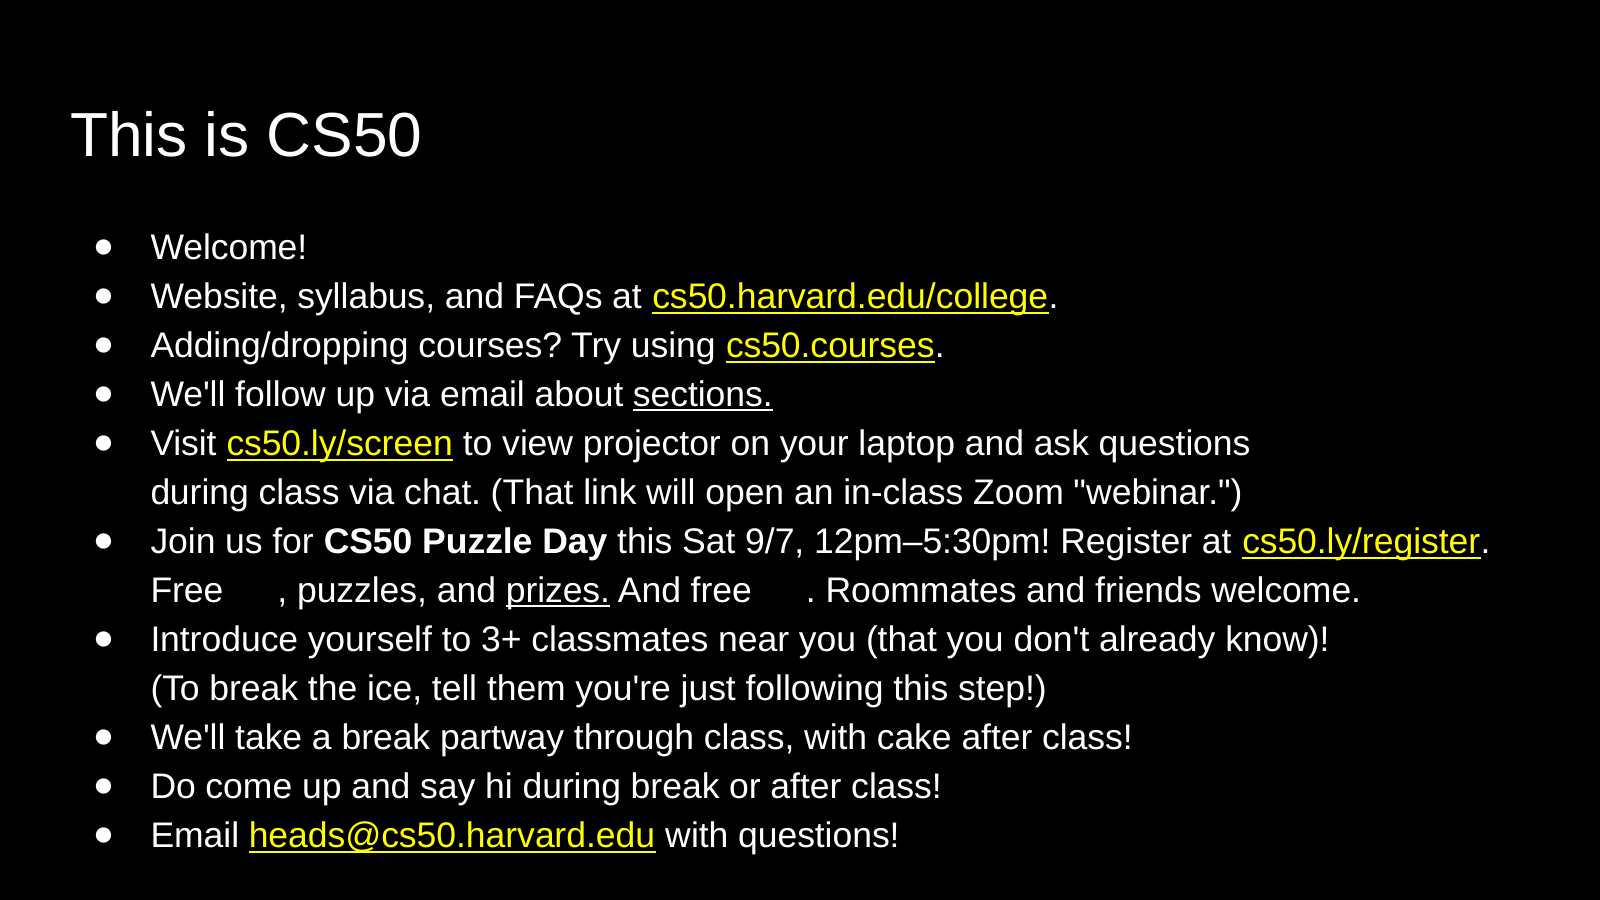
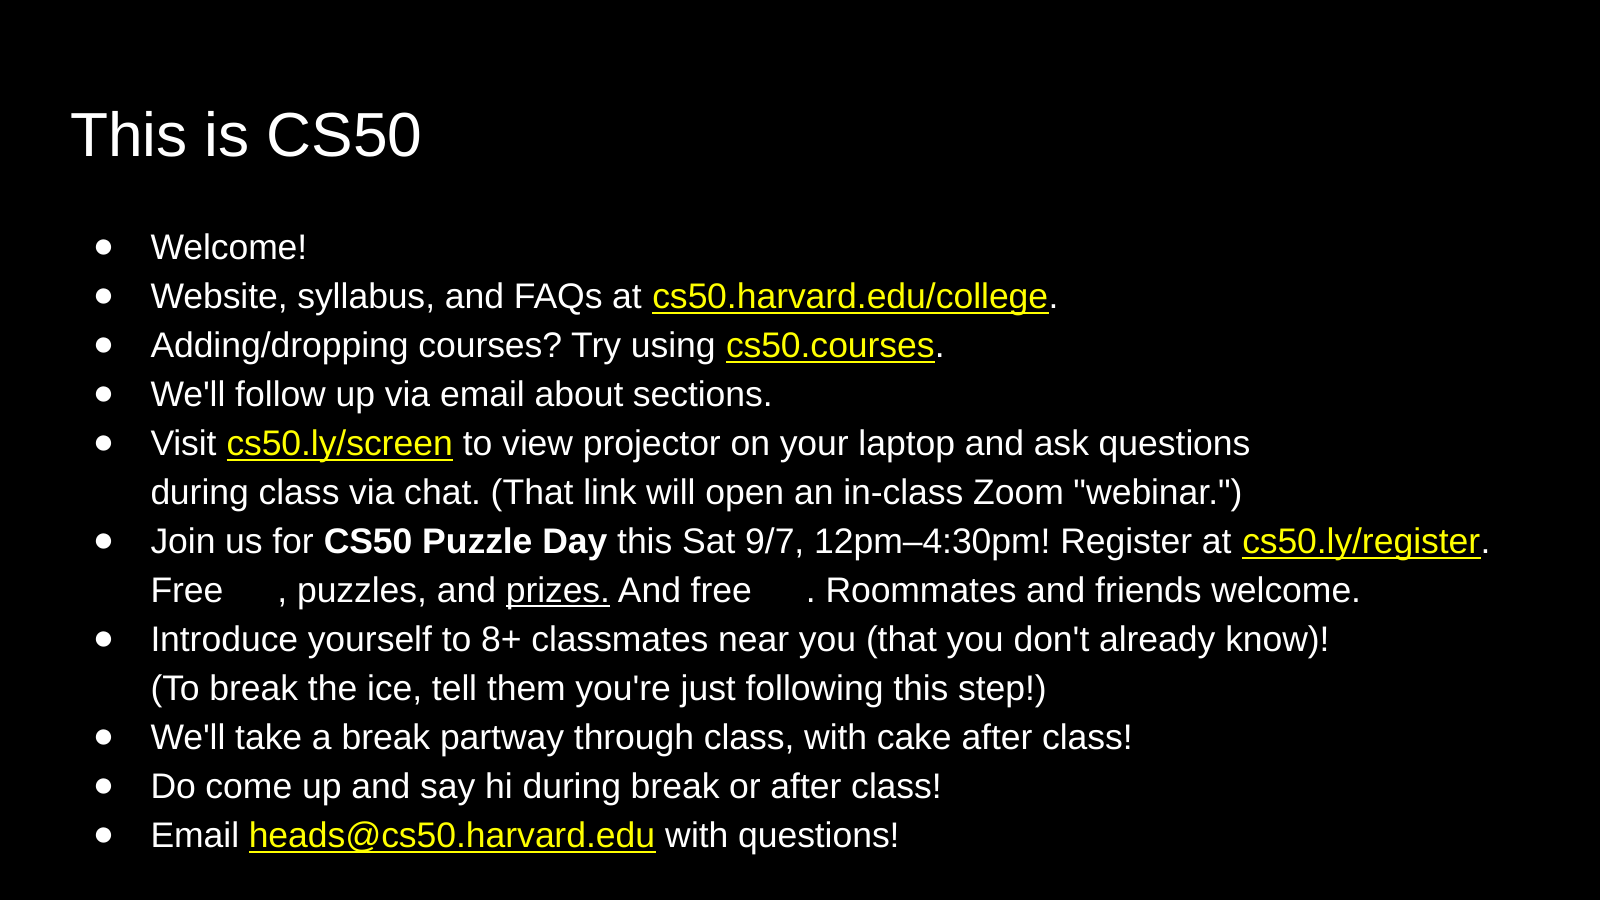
sections underline: present -> none (703, 395)
12pm–5:30pm: 12pm–5:30pm -> 12pm–4:30pm (932, 542)
3+: 3+ -> 8+ (501, 640)
